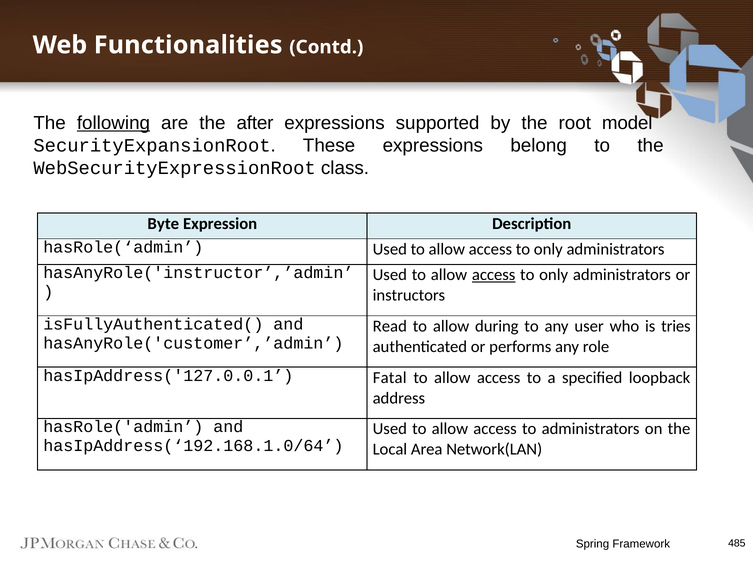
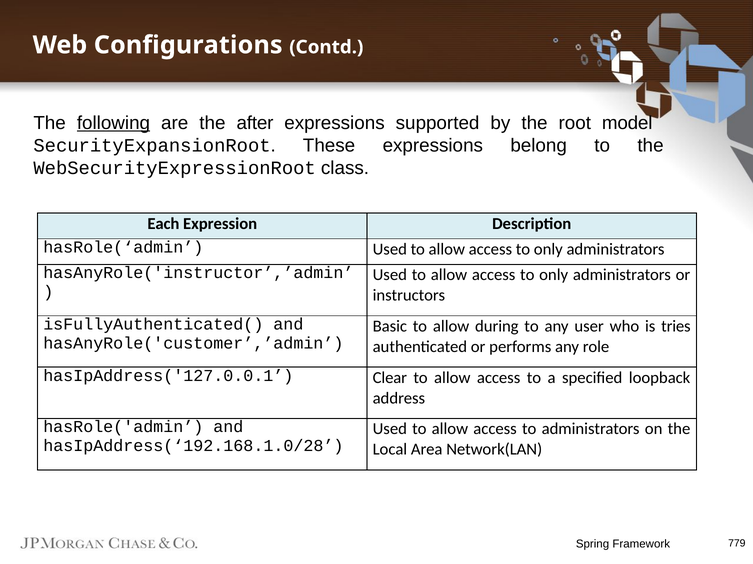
Functionalities: Functionalities -> Configurations (188, 45)
Byte: Byte -> Each (163, 224)
access underline: present -> none (494, 275)
Read: Read -> Basic (390, 327)
Fatal: Fatal -> Clear (390, 378)
hasIpAddress(‘192.168.1.0/64: hasIpAddress(‘192.168.1.0/64 -> hasIpAddress(‘192.168.1.0/28 (193, 446)
485: 485 -> 779 (737, 544)
